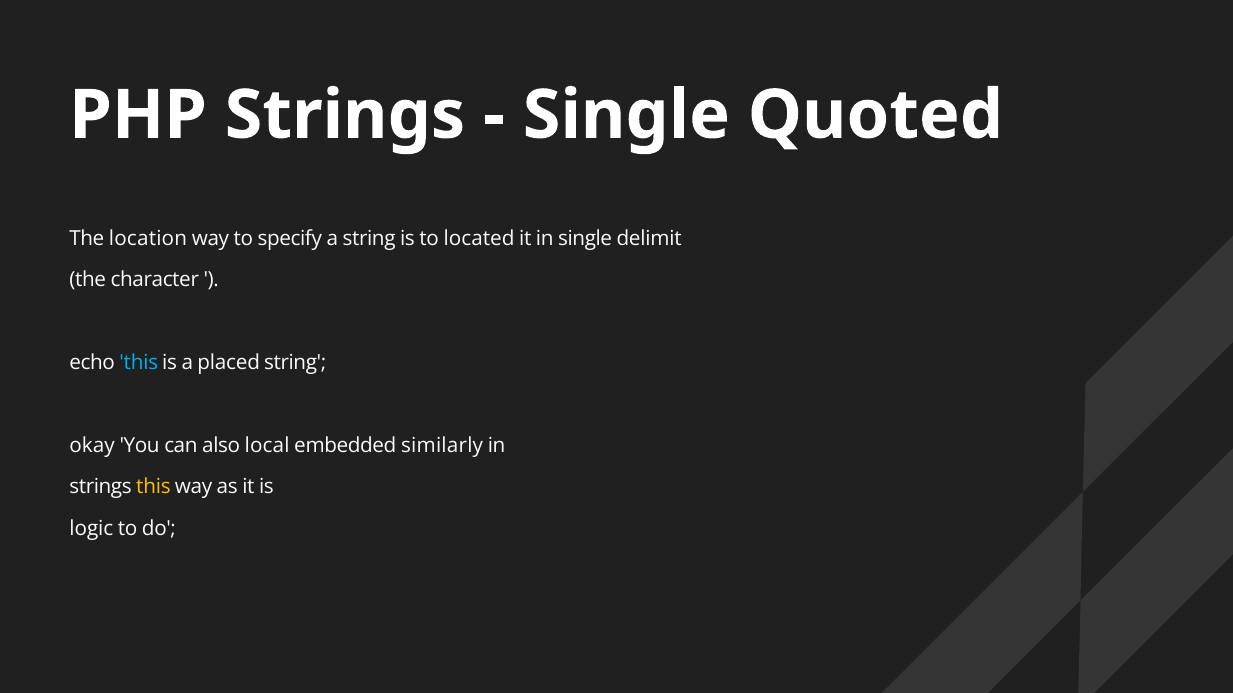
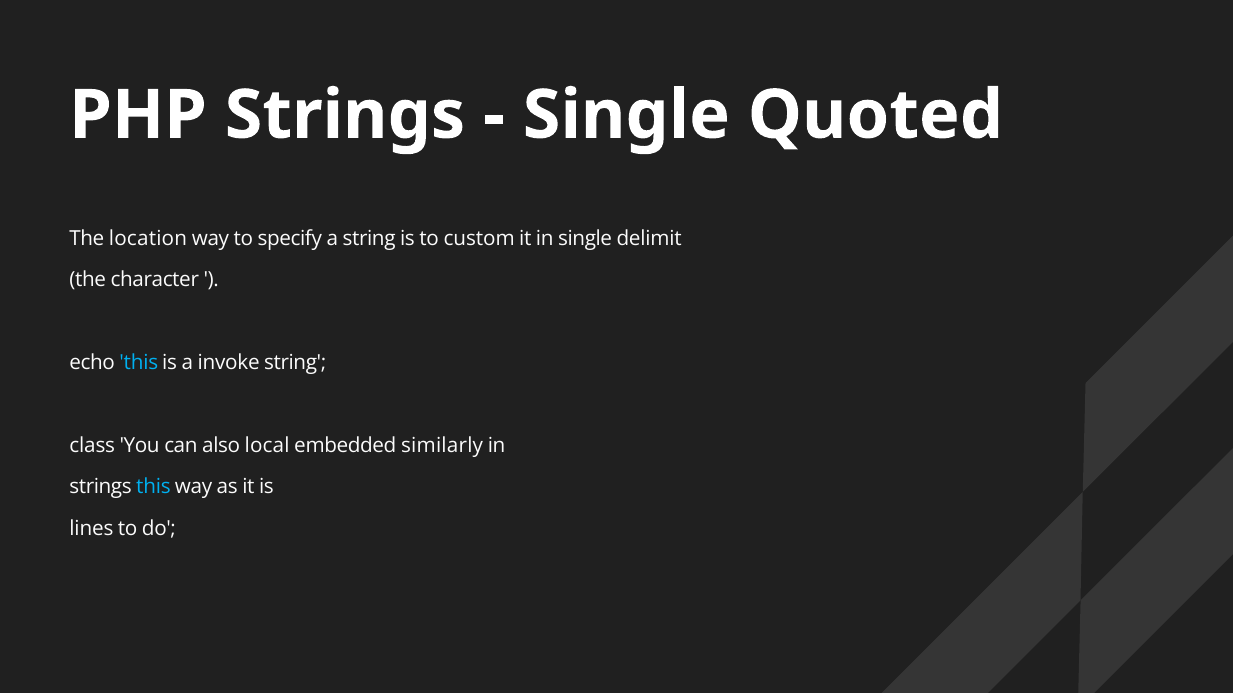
located: located -> custom (479, 238)
placed: placed -> invoke (229, 363)
okay: okay -> class (92, 446)
this colour: yellow -> light blue (153, 487)
logic: logic -> lines (91, 529)
